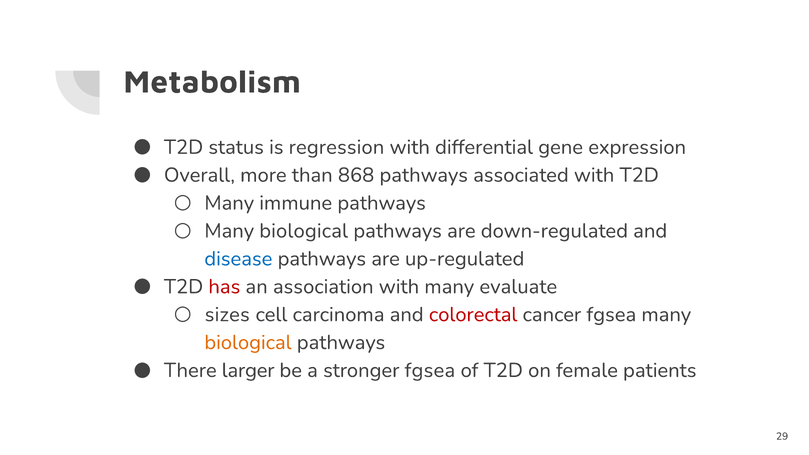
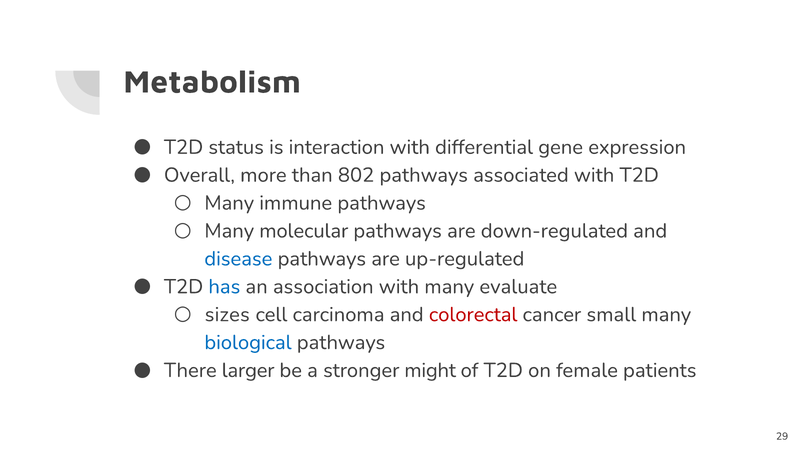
regression: regression -> interaction (337, 147)
868: 868 -> 802 (356, 175)
biological: biological -> molecular (304, 231)
has colour: red -> blue (224, 287)
cancer fgsea: fgsea -> small (611, 315)
biological colour: orange -> blue (248, 342)
stronger fgsea: fgsea -> might (430, 370)
